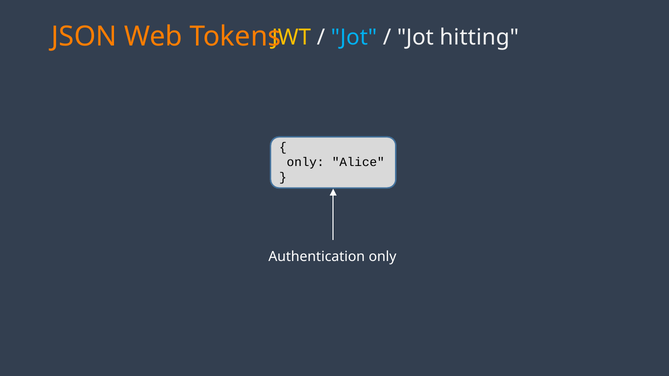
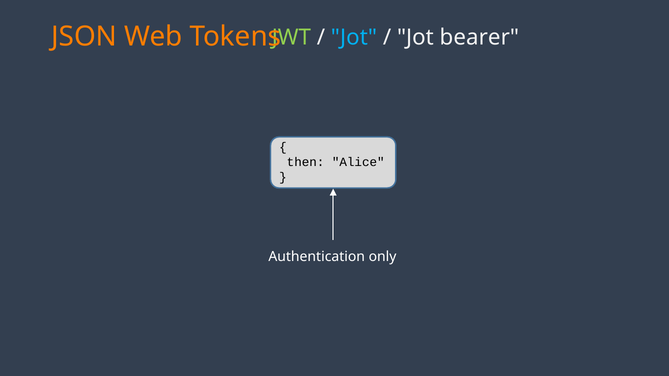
JWT colour: yellow -> light green (291, 37)
hitting: hitting -> bearer (479, 37)
only: only -> then (306, 162)
